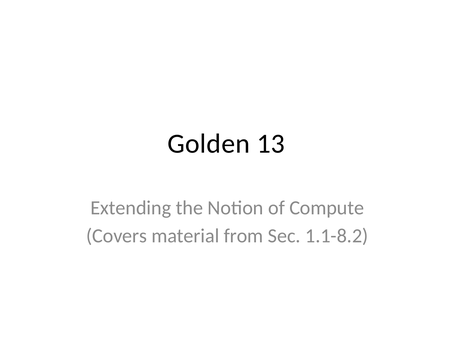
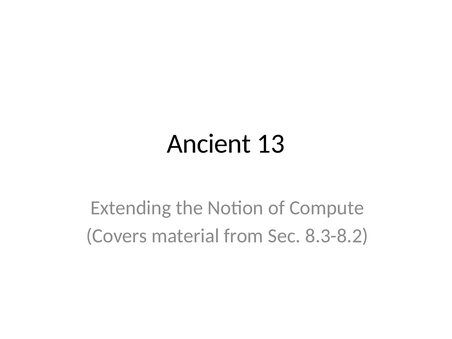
Golden: Golden -> Ancient (209, 144)
1.1-8.2: 1.1-8.2 -> 8.3-8.2 (337, 236)
